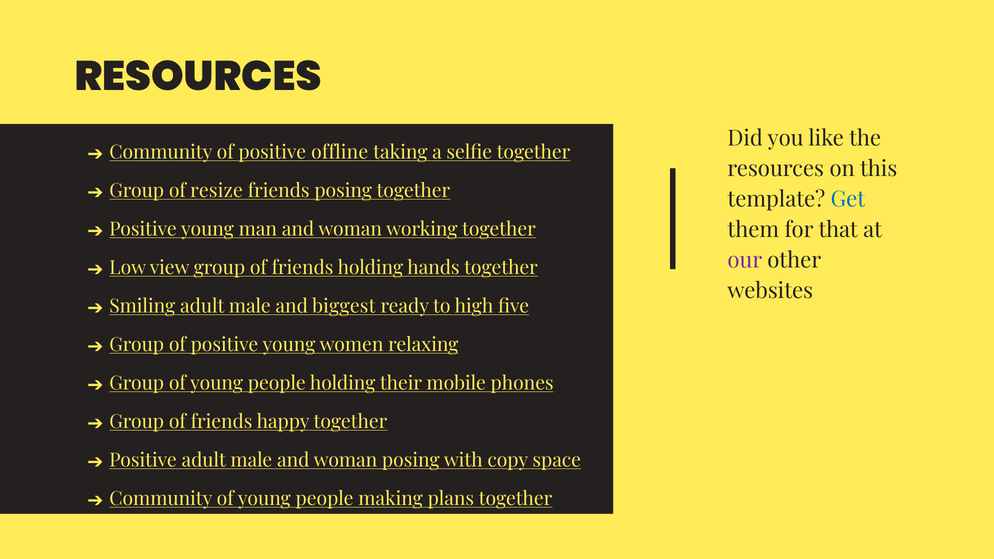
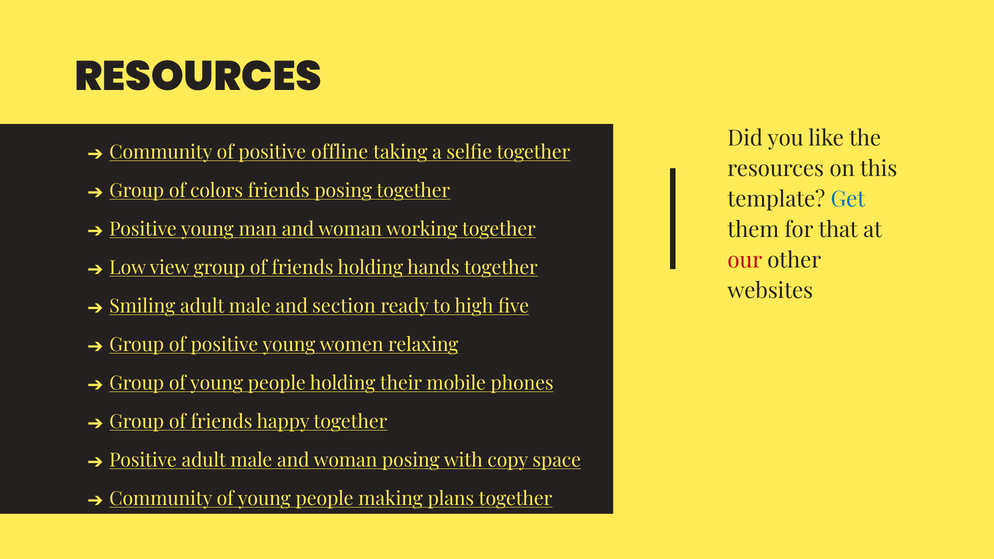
resize: resize -> colors (217, 191)
our colour: purple -> red (745, 260)
biggest: biggest -> section (344, 306)
